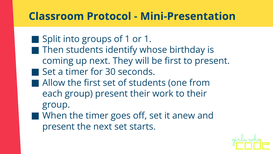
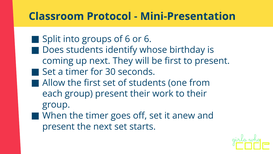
of 1: 1 -> 6 (127, 39)
or 1: 1 -> 6 (148, 39)
Then: Then -> Does (53, 50)
